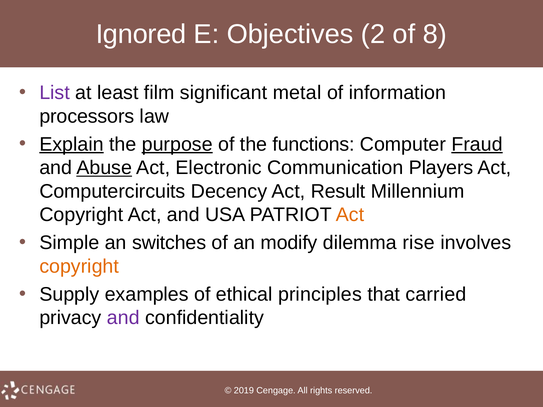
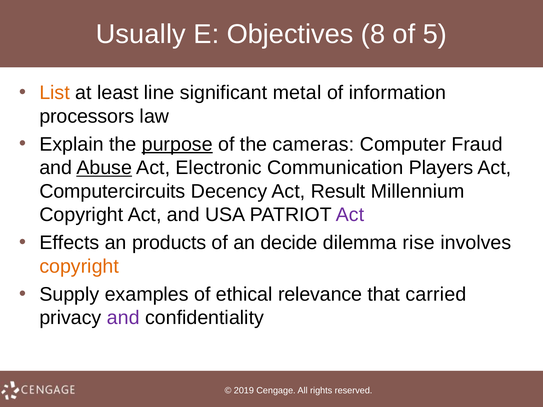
Ignored: Ignored -> Usually (141, 34)
2: 2 -> 8 (373, 34)
8: 8 -> 5 (435, 34)
List colour: purple -> orange (55, 93)
film: film -> line (159, 93)
Explain underline: present -> none (72, 144)
functions: functions -> cameras (313, 144)
Fraud underline: present -> none (477, 144)
Act colour: orange -> purple (350, 215)
Simple: Simple -> Effects (69, 243)
switches: switches -> products (169, 243)
modify: modify -> decide (289, 243)
principles: principles -> relevance (320, 294)
